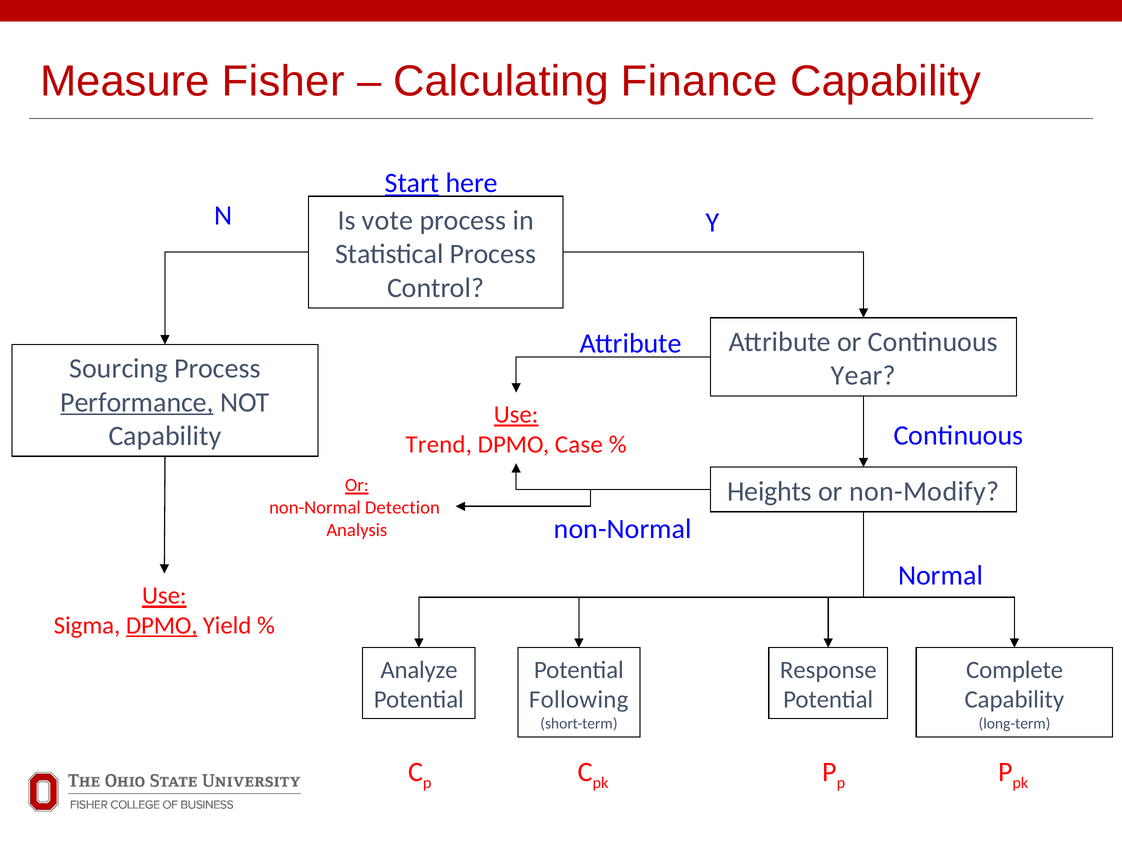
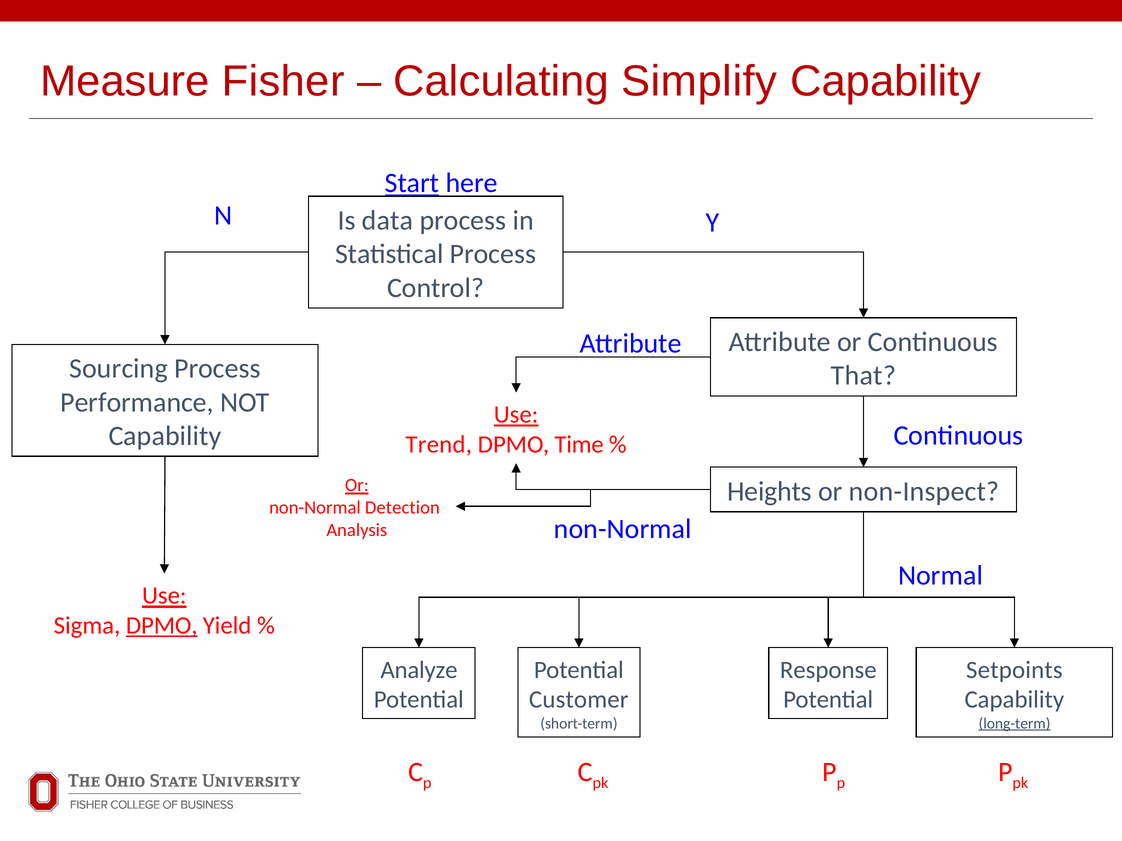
Finance: Finance -> Simplify (699, 82)
vote: vote -> data (388, 221)
Year: Year -> That (863, 376)
Performance underline: present -> none (137, 403)
Case: Case -> Time (579, 445)
non-Modify: non-Modify -> non-Inspect (924, 492)
Complete: Complete -> Setpoints (1014, 670)
Following: Following -> Customer (579, 700)
long-term underline: none -> present (1015, 724)
